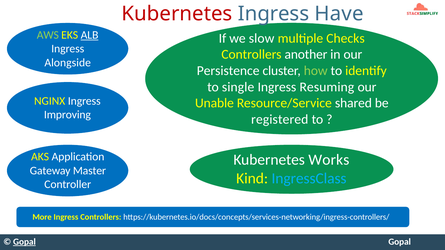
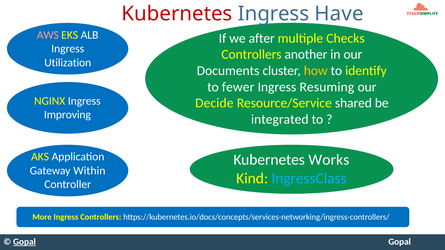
AWS colour: light green -> pink (48, 35)
ALB underline: present -> none (90, 35)
slow: slow -> after (262, 38)
Alongside: Alongside -> Utilization (68, 63)
Persistence: Persistence -> Documents (228, 71)
how colour: light green -> yellow (316, 71)
single: single -> fewer (238, 87)
Unable: Unable -> Decide (214, 103)
registered: registered -> integrated (280, 120)
Master: Master -> Within (89, 171)
